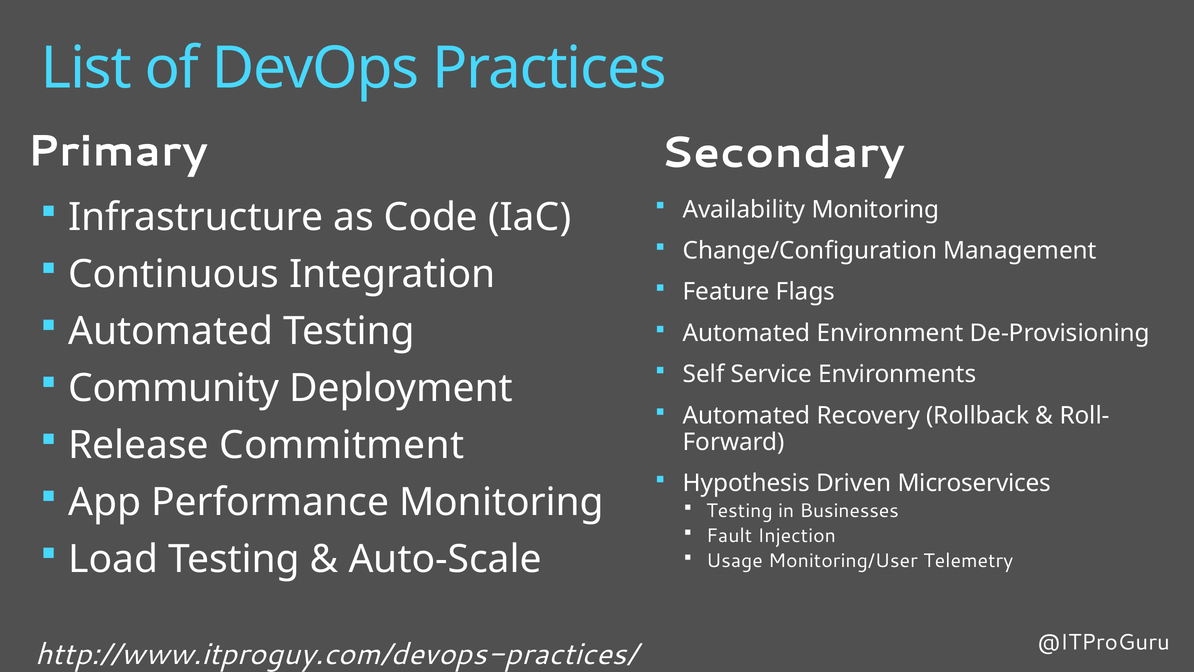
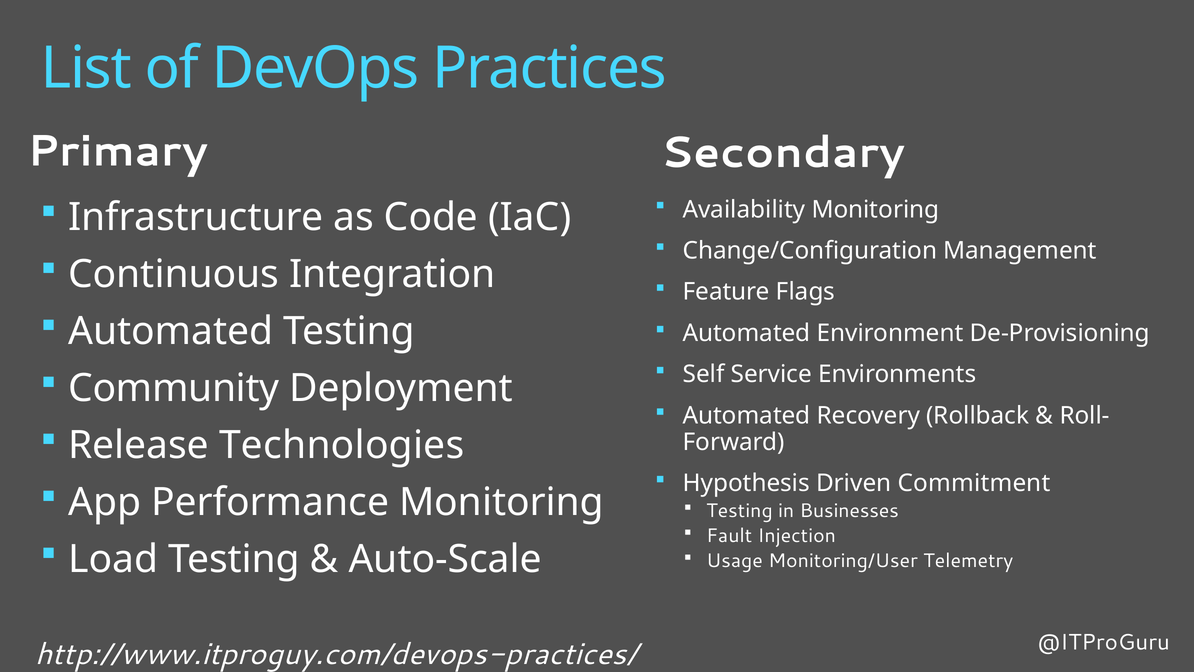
Commitment: Commitment -> Technologies (342, 445)
Microservices: Microservices -> Commitment (974, 483)
